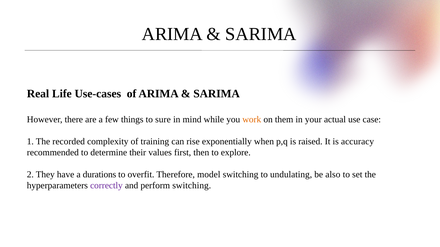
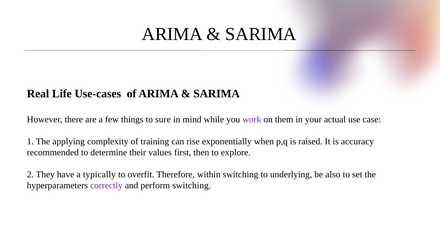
work colour: orange -> purple (252, 120)
recorded: recorded -> applying (69, 142)
durations: durations -> typically (99, 175)
model: model -> within (209, 175)
undulating: undulating -> underlying (291, 175)
